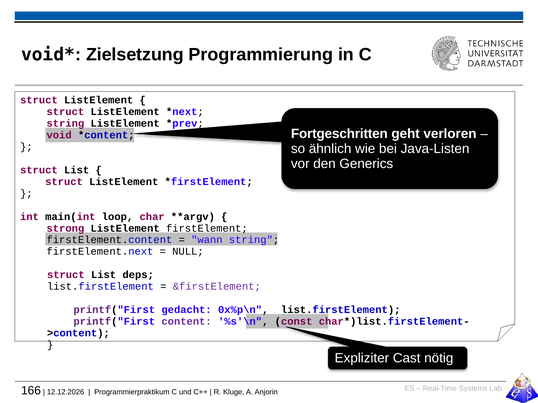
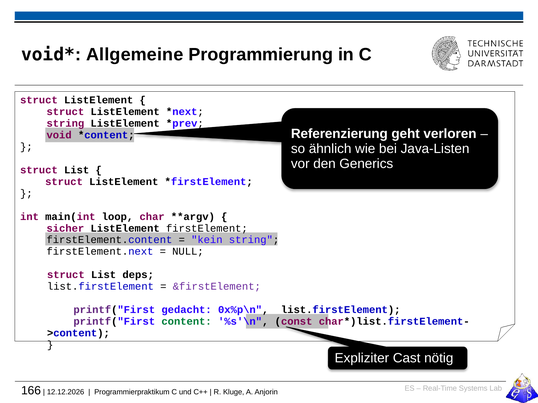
Zielsetzung: Zielsetzung -> Allgemeine (135, 55)
Fortgeschritten: Fortgeschritten -> Referenzierung (339, 134)
strong: strong -> sicher (65, 229)
wann: wann -> kein (207, 240)
content colour: purple -> green (187, 322)
